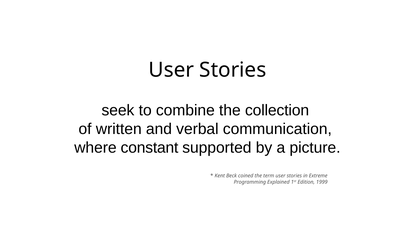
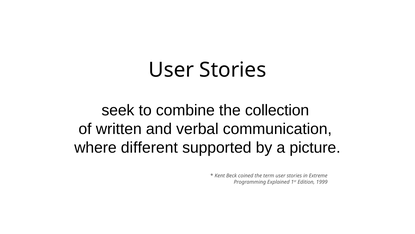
constant: constant -> different (149, 147)
